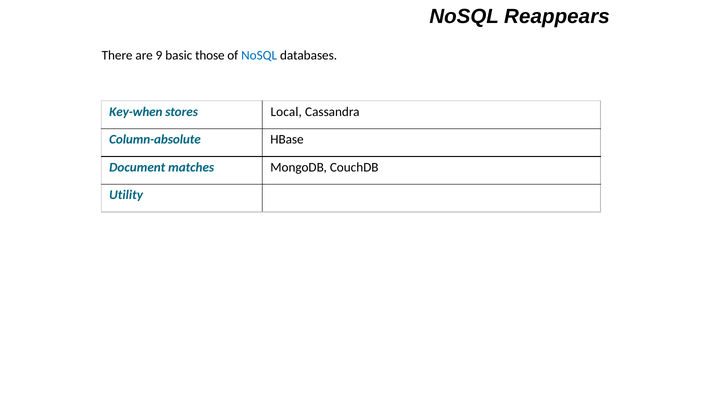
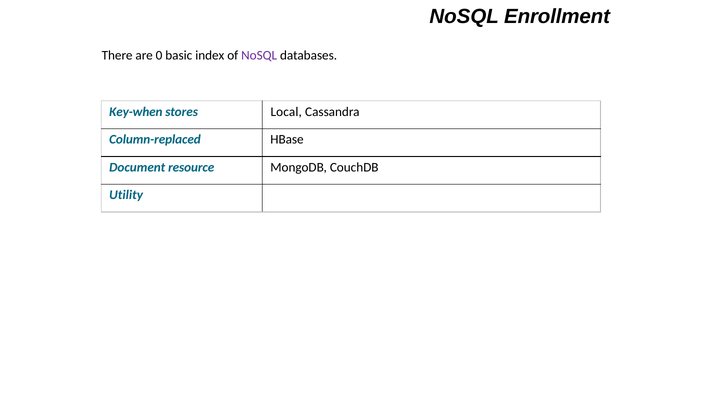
Reappears: Reappears -> Enrollment (557, 16)
9: 9 -> 0 (159, 55)
those: those -> index (210, 55)
NoSQL colour: blue -> purple (259, 55)
Column-absolute: Column-absolute -> Column-replaced (155, 140)
matches: matches -> resource (191, 168)
